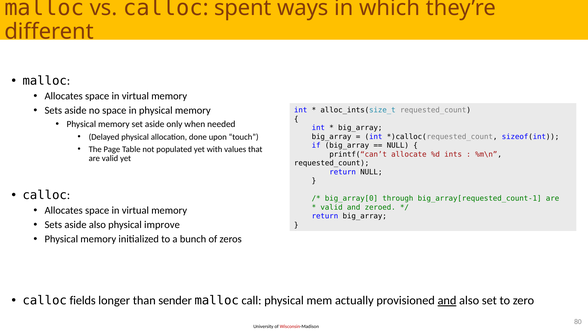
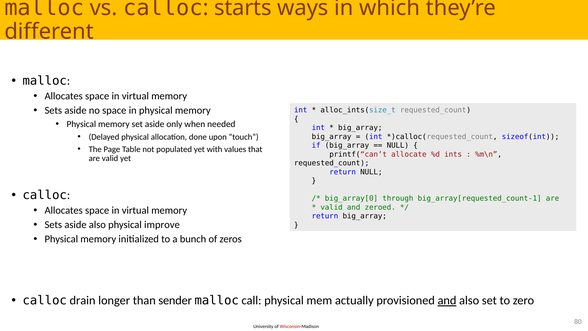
spent: spent -> starts (243, 8)
fields: fields -> drain (83, 300)
